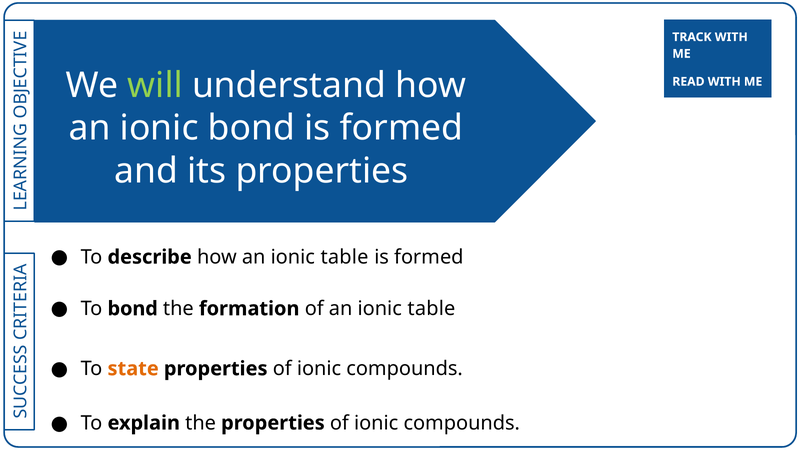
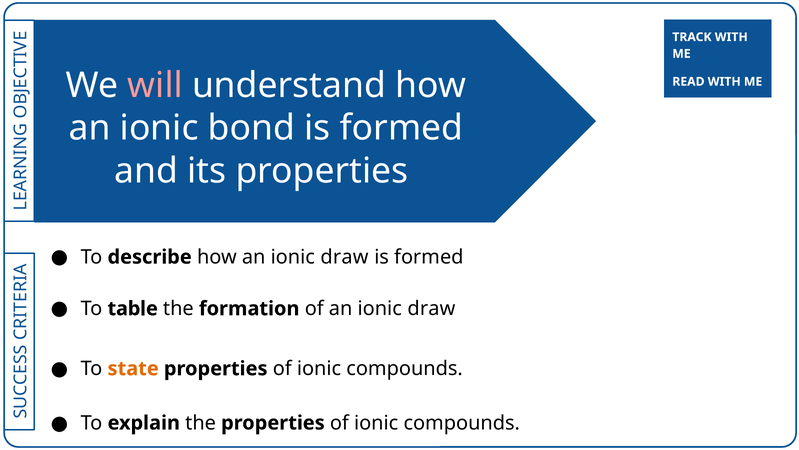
will colour: light green -> pink (155, 85)
how an ionic table: table -> draw (344, 257)
To bond: bond -> table (133, 308)
of an ionic table: table -> draw (431, 308)
